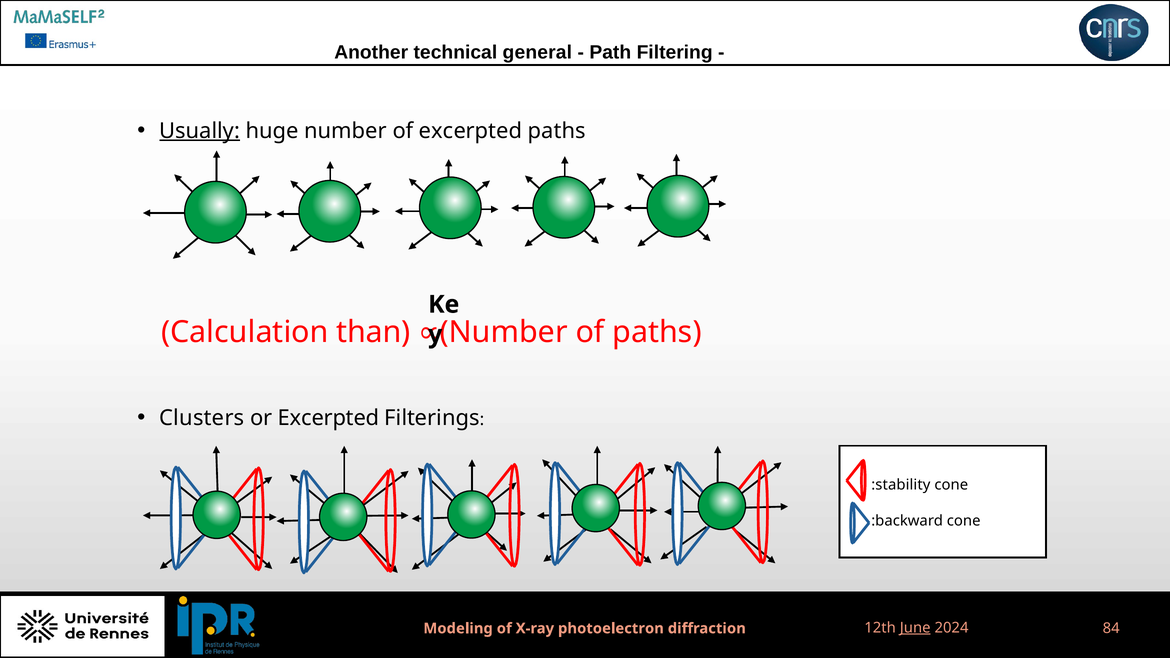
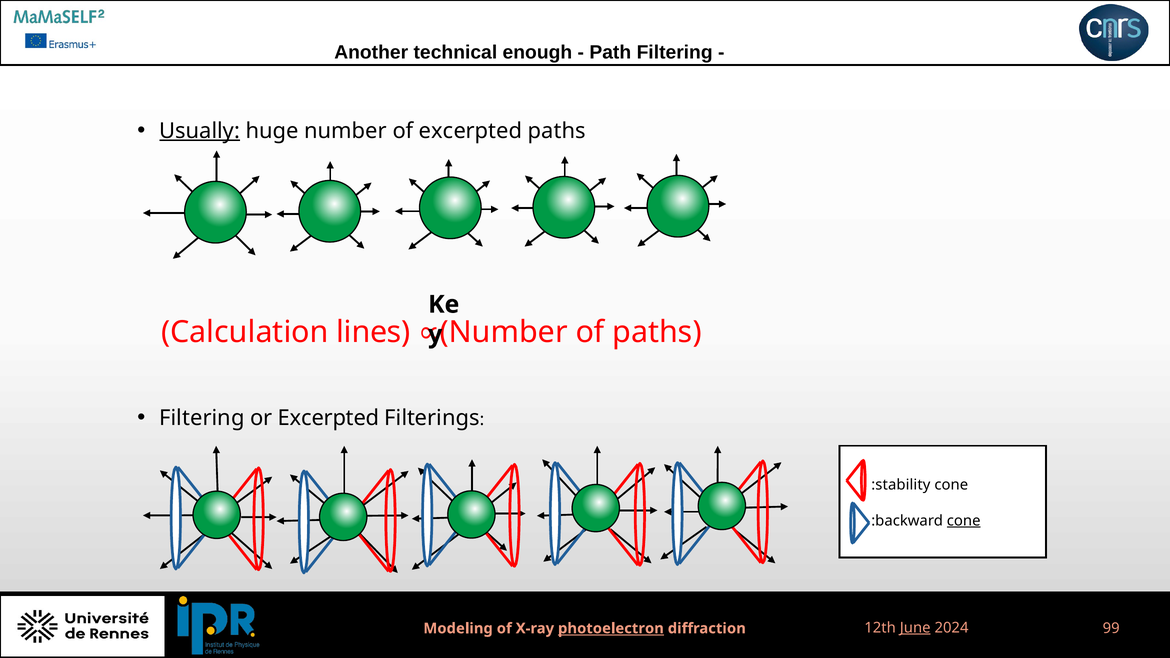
general: general -> enough (537, 52)
than: than -> lines (373, 332)
Clusters: Clusters -> Filtering (202, 418)
cone underline: none -> present (964, 521)
photoelectron underline: none -> present (611, 629)
84: 84 -> 99 (1111, 629)
